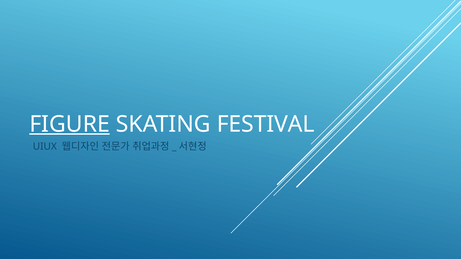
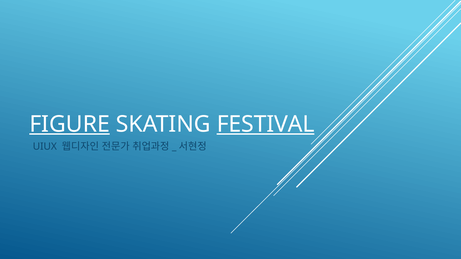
FESTIVAL underline: none -> present (266, 124)
